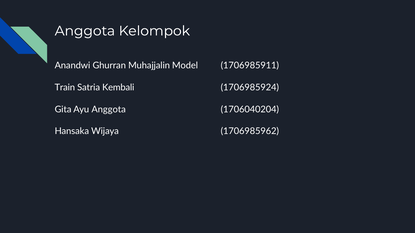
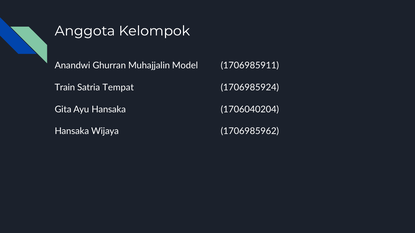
Kembali: Kembali -> Tempat (118, 88)
Ayu Anggota: Anggota -> Hansaka (109, 110)
